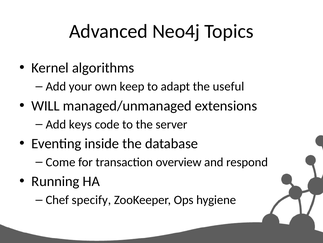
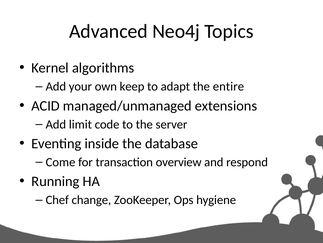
useful: useful -> entire (228, 86)
WILL: WILL -> ACID (46, 105)
keys: keys -> limit (80, 124)
specify: specify -> change (91, 199)
